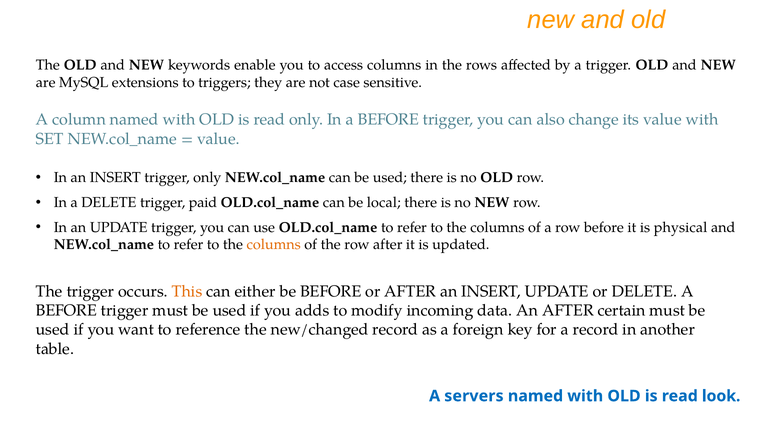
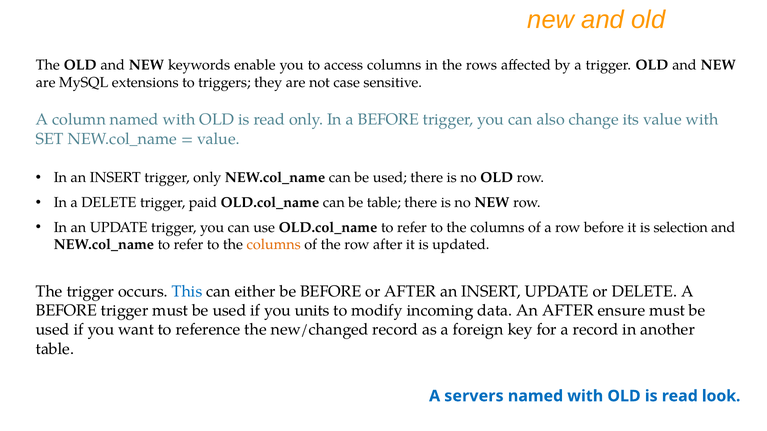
be local: local -> table (384, 203)
physical: physical -> selection (681, 228)
This colour: orange -> blue (187, 292)
adds: adds -> units (312, 311)
certain: certain -> ensure (622, 311)
